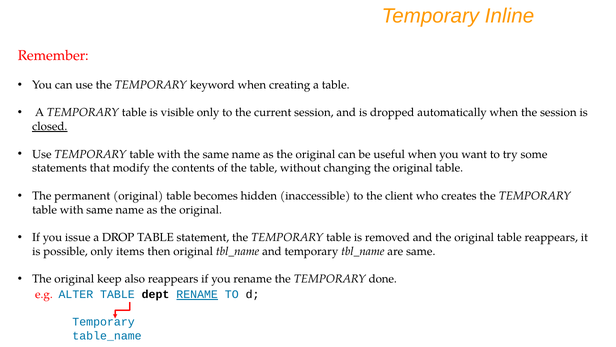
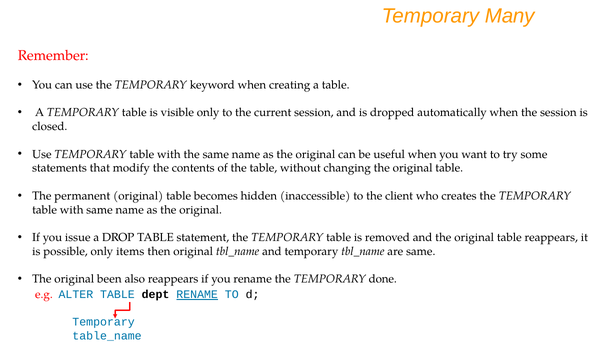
Inline: Inline -> Many (510, 16)
closed underline: present -> none (50, 126)
keep: keep -> been (109, 279)
